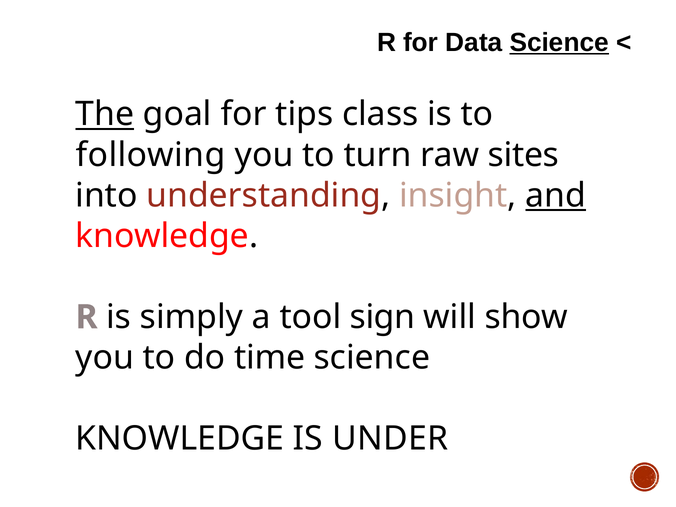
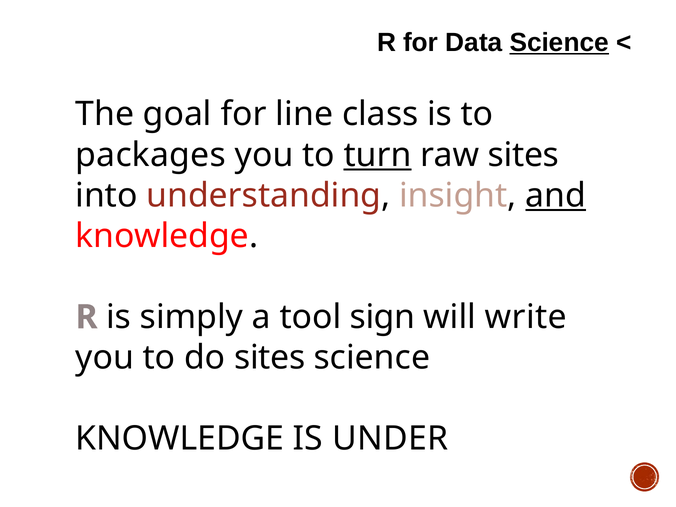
The underline: present -> none (105, 114)
tips: tips -> line (304, 114)
following: following -> packages (151, 155)
turn underline: none -> present (378, 155)
show: show -> write (526, 317)
do time: time -> sites (270, 358)
